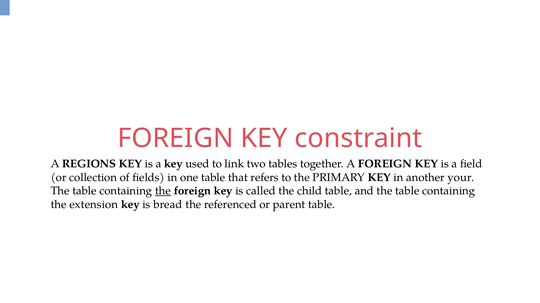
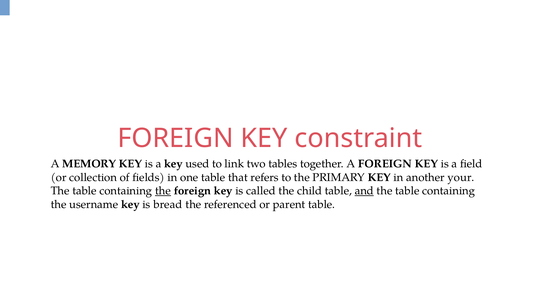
REGIONS: REGIONS -> MEMORY (89, 164)
and underline: none -> present (364, 191)
extension: extension -> username (94, 205)
